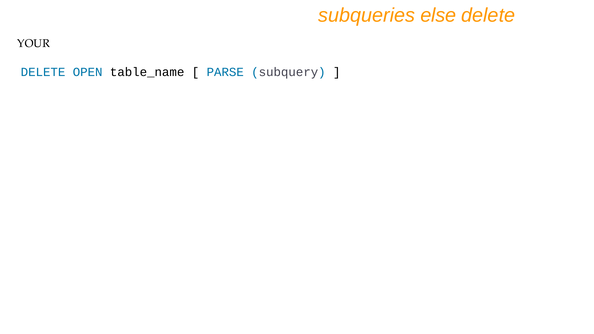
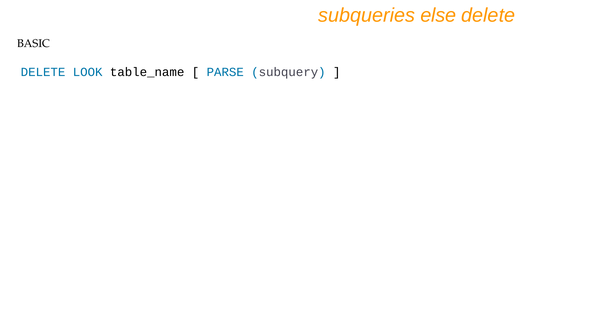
YOUR: YOUR -> BASIC (34, 43)
OPEN: OPEN -> LOOK (88, 72)
